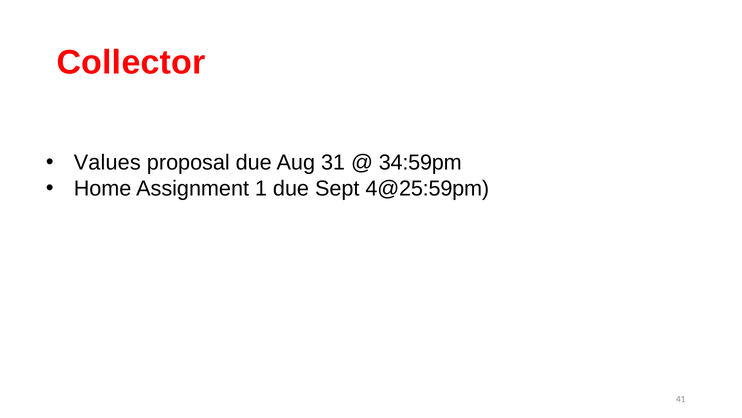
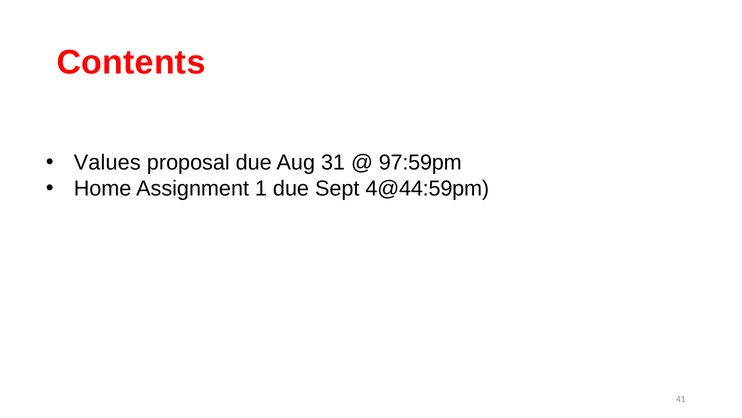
Collector: Collector -> Contents (131, 62)
34:59pm: 34:59pm -> 97:59pm (420, 162)
4@25:59pm: 4@25:59pm -> 4@44:59pm (427, 188)
